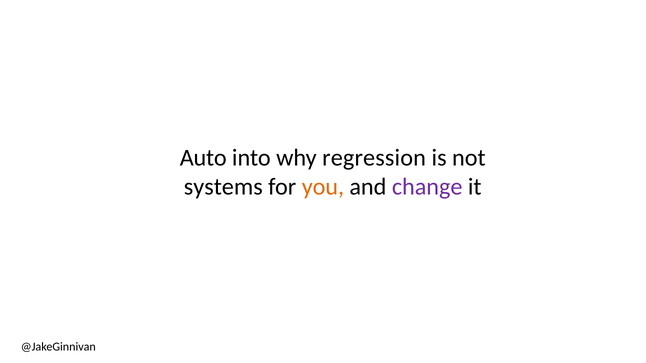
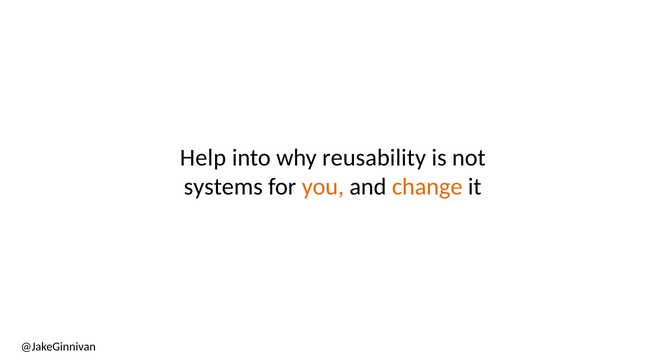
Auto: Auto -> Help (203, 158)
regression: regression -> reusability (374, 158)
change colour: purple -> orange (427, 187)
